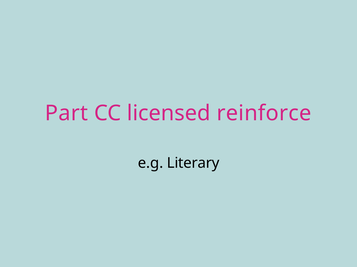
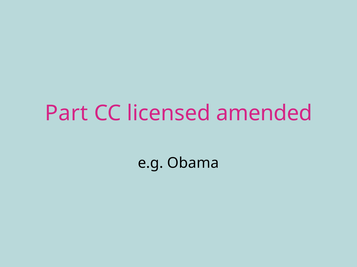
reinforce: reinforce -> amended (264, 113)
Literary: Literary -> Obama (193, 163)
